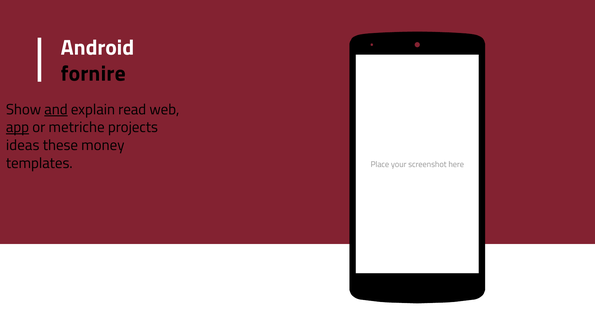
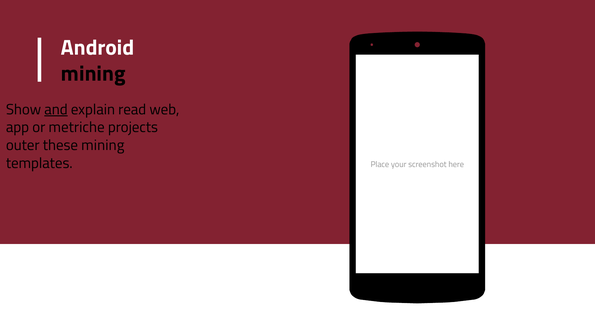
fornire: fornire -> mining (93, 74)
app underline: present -> none (18, 127)
ideas: ideas -> outer (23, 145)
these money: money -> mining (103, 145)
